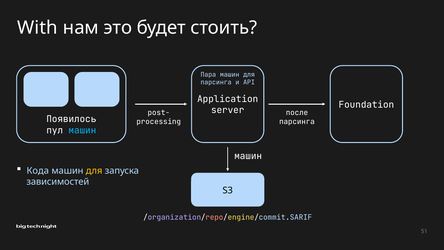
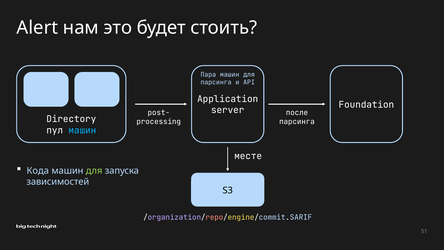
With: With -> Alert (37, 28)
Появилось: Появилось -> Directory (71, 119)
машин: машин -> месте (248, 156)
для colour: yellow -> light green (94, 170)
